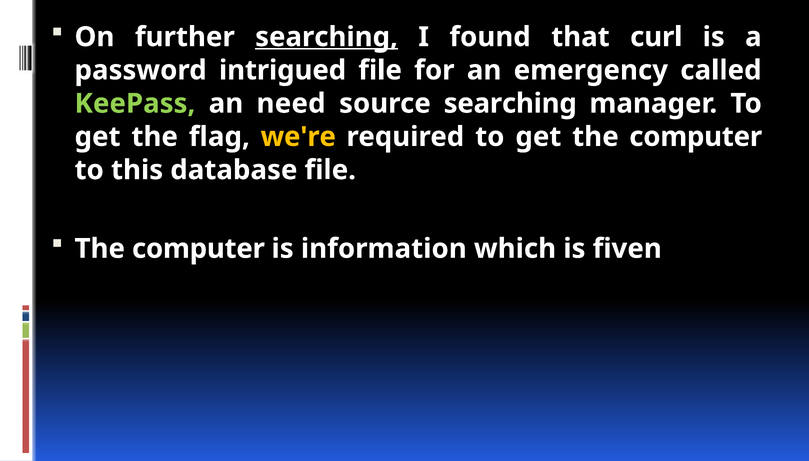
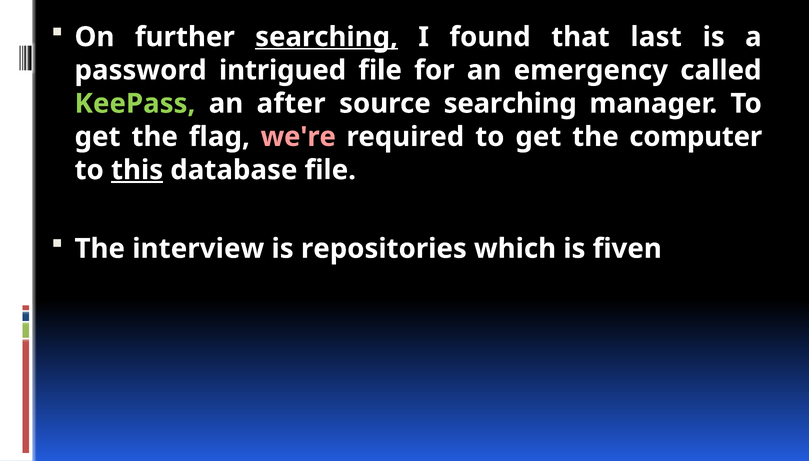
curl: curl -> last (656, 37)
need: need -> after (291, 103)
we're colour: yellow -> pink (298, 137)
this underline: none -> present (137, 170)
computer: computer -> interview (198, 248)
information: information -> repositories (384, 248)
